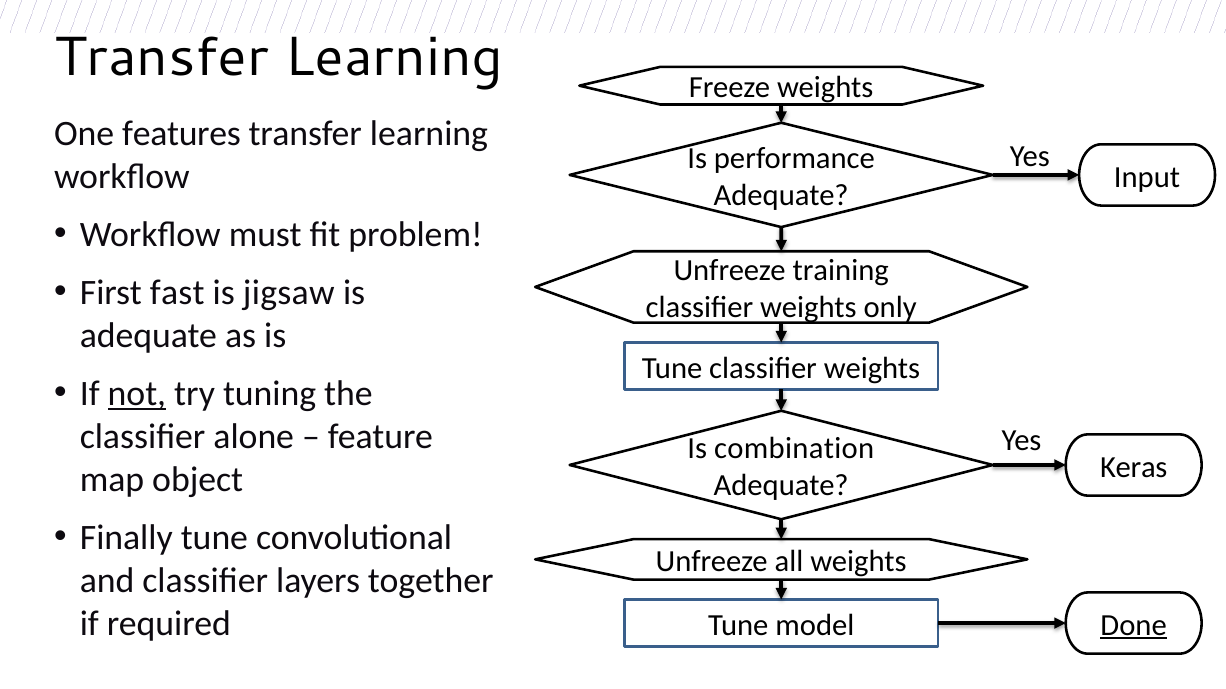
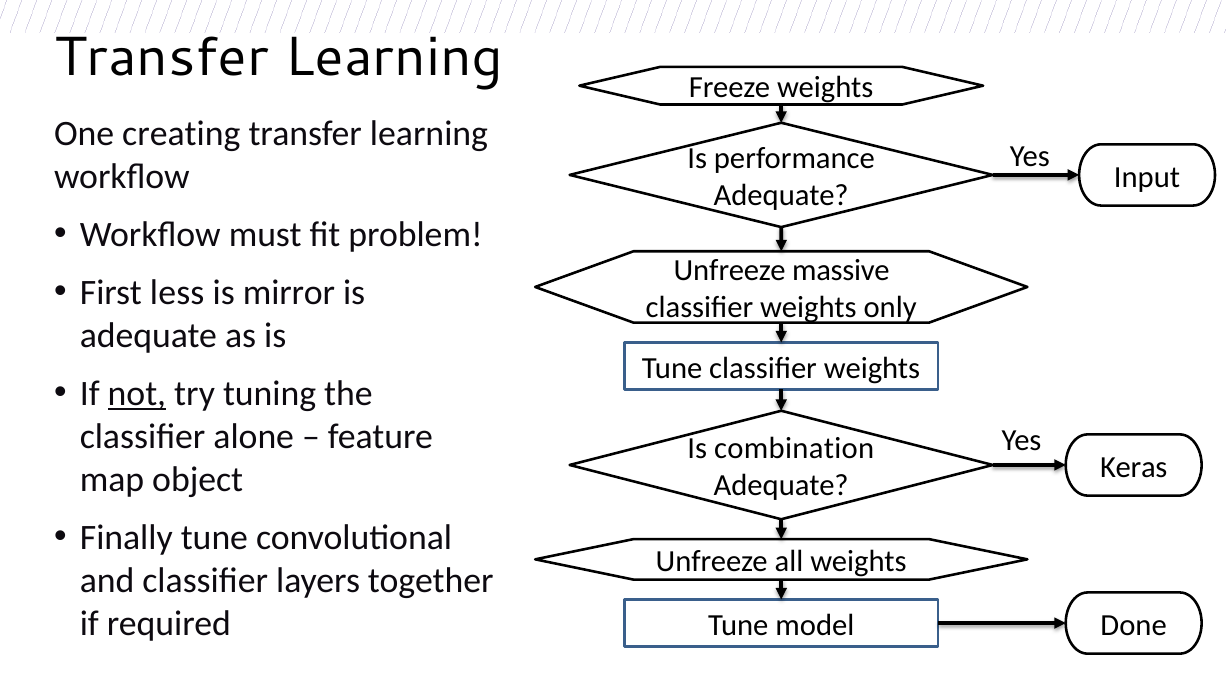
features: features -> creating (181, 133)
training: training -> massive (841, 271)
fast: fast -> less (177, 293)
jigsaw: jigsaw -> mirror (289, 293)
Done underline: present -> none (1134, 626)
